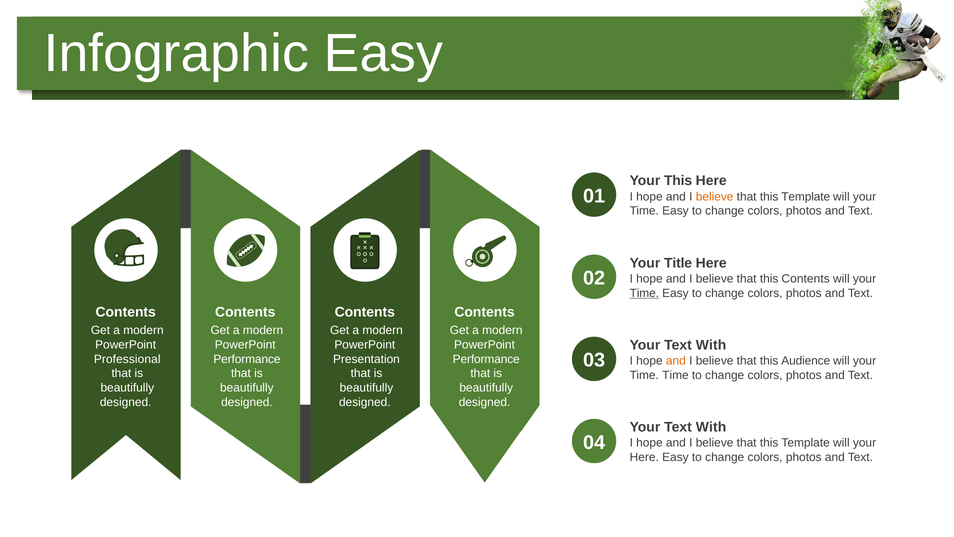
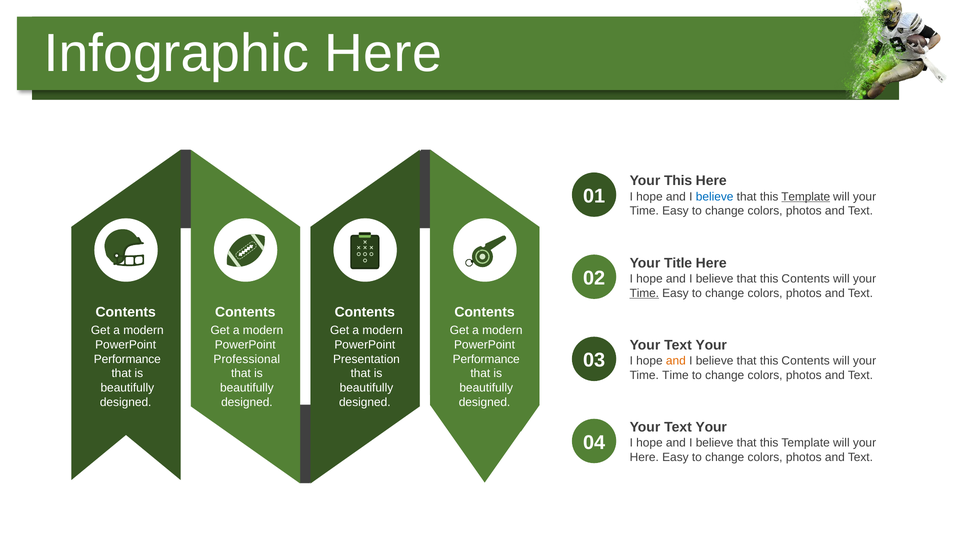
Infographic Easy: Easy -> Here (383, 54)
believe colour: orange -> blue (715, 197)
Template underline: none -> present (806, 197)
With: With -> Your (711, 345)
Professional: Professional -> Performance (127, 359)
Performance: Performance -> Professional (247, 359)
Audience: Audience -> Contents (806, 361)
With: With -> Your (711, 427)
